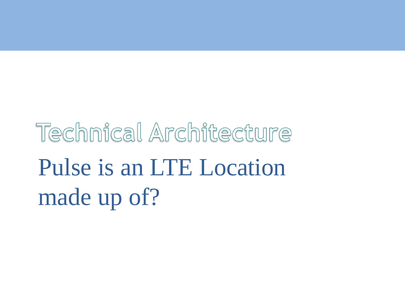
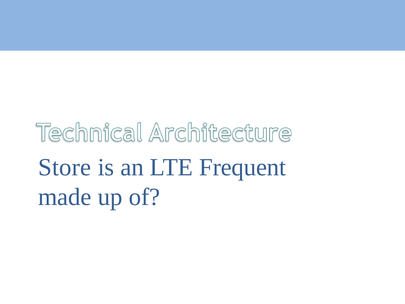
Pulse: Pulse -> Store (65, 167)
Location: Location -> Frequent (243, 167)
